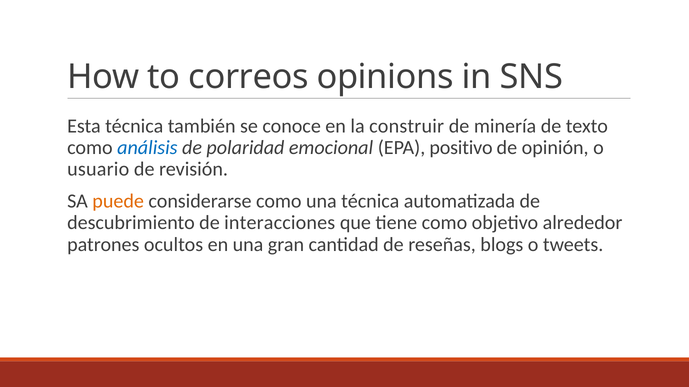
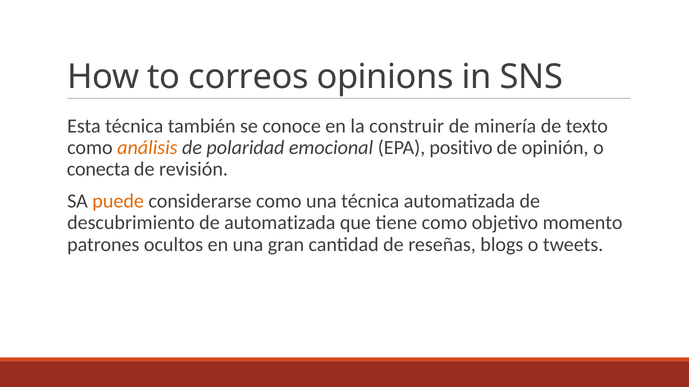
análisis colour: blue -> orange (147, 148)
usuario: usuario -> conecta (98, 170)
de interacciones: interacciones -> automatizada (280, 223)
alrededor: alrededor -> momento (583, 223)
